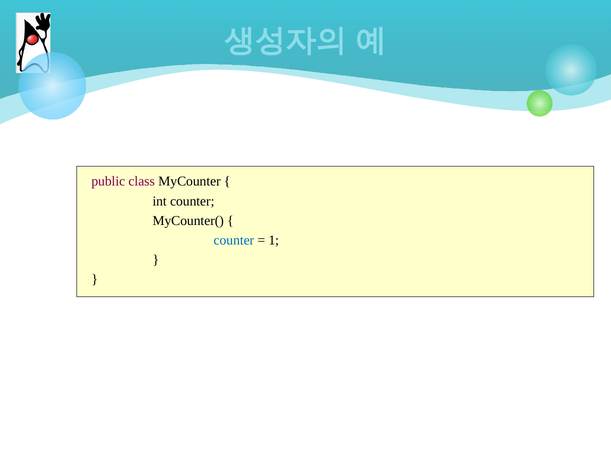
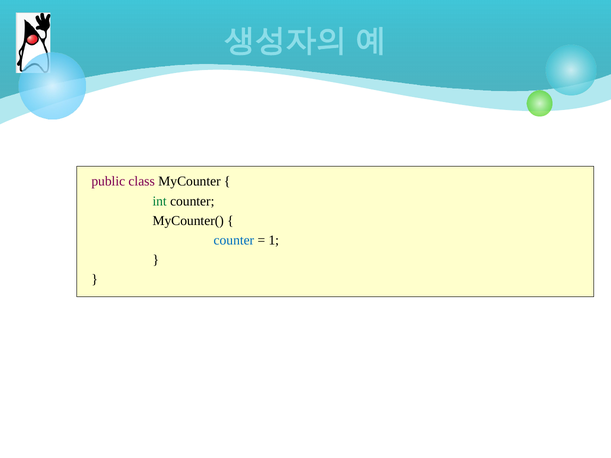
int colour: black -> green (160, 201)
